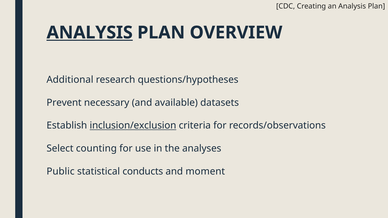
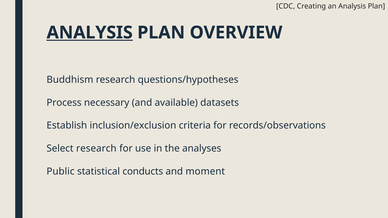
Additional: Additional -> Buddhism (70, 80)
Prevent: Prevent -> Process (64, 103)
inclusion/exclusion underline: present -> none (133, 126)
Select counting: counting -> research (96, 149)
